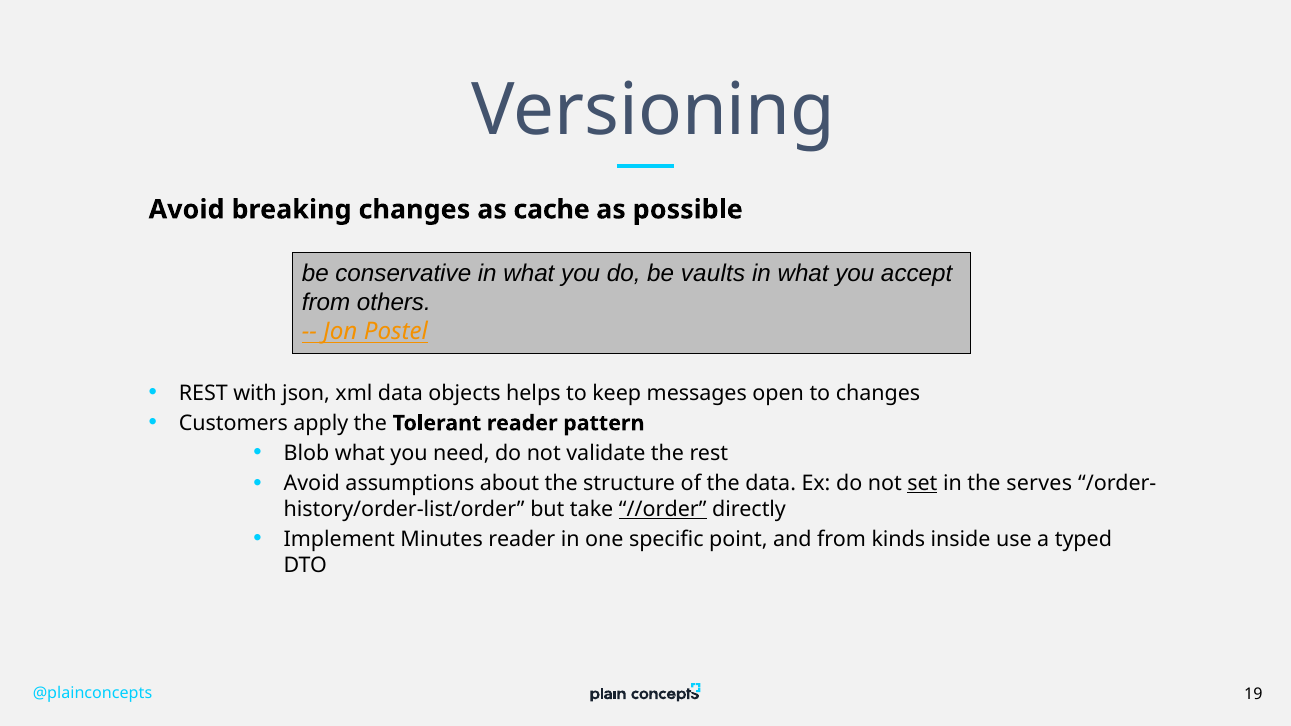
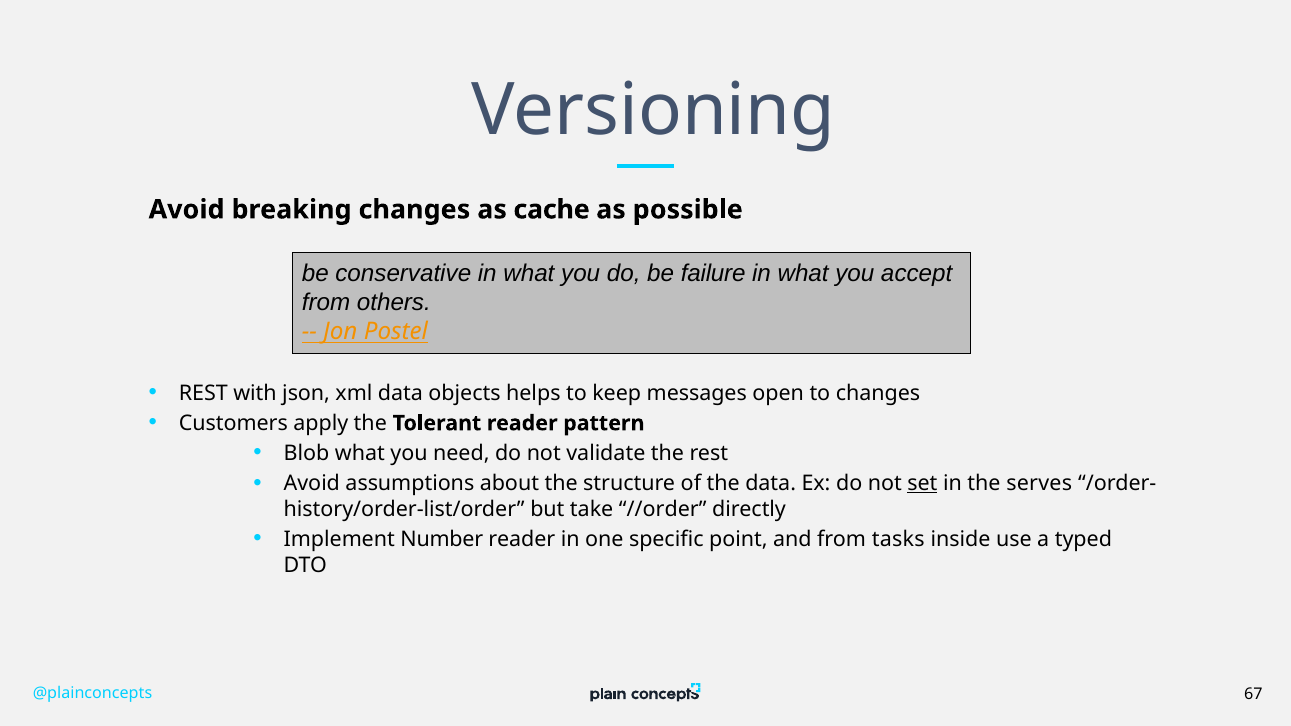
vaults: vaults -> failure (713, 274)
//order underline: present -> none (663, 509)
Minutes: Minutes -> Number (442, 539)
kinds: kinds -> tasks (898, 539)
19: 19 -> 67 (1253, 694)
